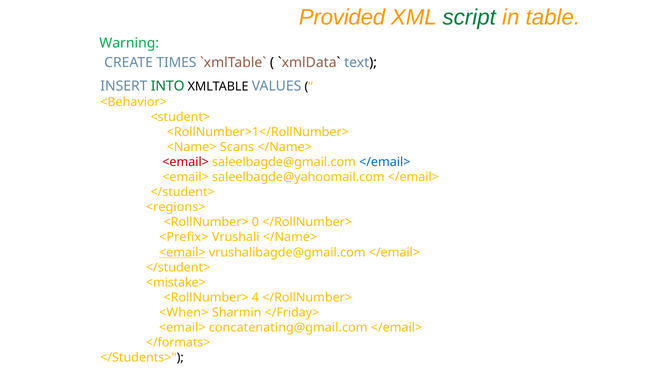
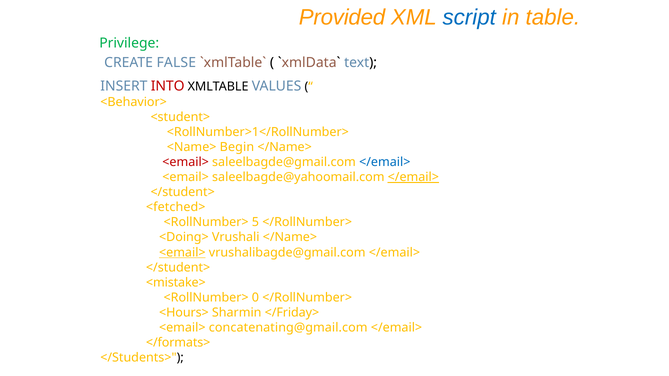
script colour: green -> blue (469, 17)
Warning: Warning -> Privilege (129, 43)
TIMES: TIMES -> FALSE (176, 63)
INTO colour: green -> red (168, 86)
Scans: Scans -> Begin (237, 147)
</email> underline: none -> present (413, 177)
<regions>: <regions> -> <fetched> (176, 207)
0: 0 -> 5 (255, 222)
<Prefix>: <Prefix> -> <Doing> (184, 238)
4: 4 -> 0 (255, 298)
<When>: <When> -> <Hours> (184, 313)
